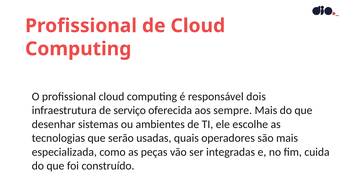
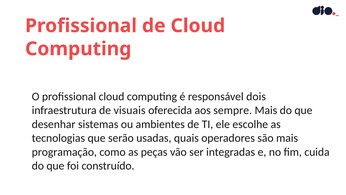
serviço: serviço -> visuais (130, 110)
especializada: especializada -> programação (64, 152)
